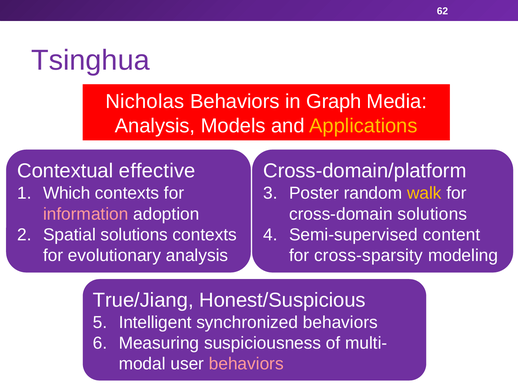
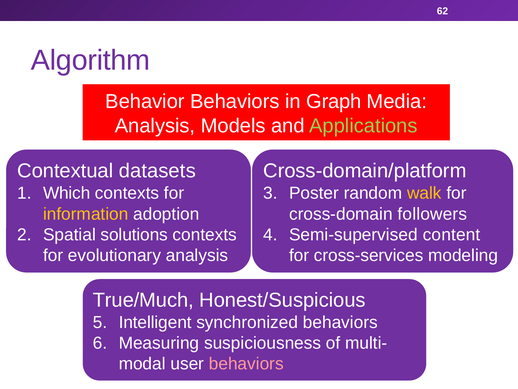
Tsinghua: Tsinghua -> Algorithm (91, 60)
Nicholas: Nicholas -> Behavior (145, 101)
Applications colour: yellow -> light green (363, 126)
effective: effective -> datasets (157, 171)
information colour: pink -> yellow (86, 214)
cross-domain solutions: solutions -> followers (432, 214)
cross-sparsity: cross-sparsity -> cross-services (369, 255)
True/Jiang: True/Jiang -> True/Much (143, 300)
